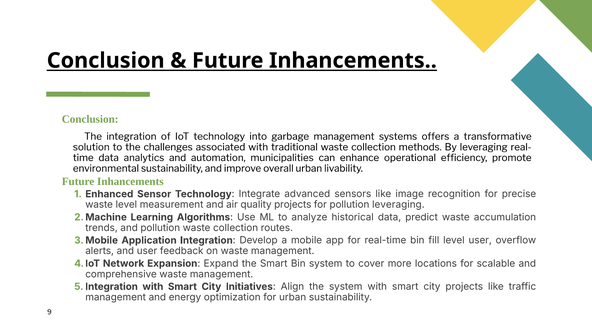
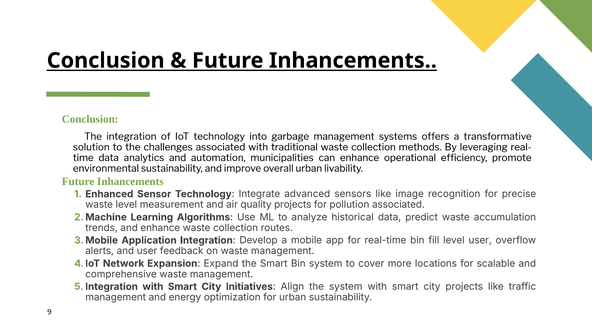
pollution leveraging: leveraging -> associated (398, 205)
and pollution: pollution -> enhance (160, 228)
